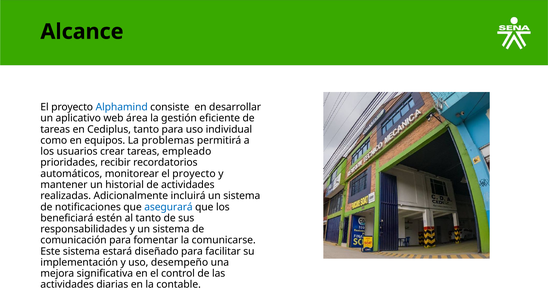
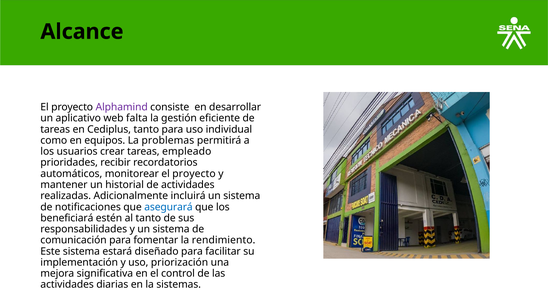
Alphamind colour: blue -> purple (122, 107)
área: área -> falta (137, 118)
comunicarse: comunicarse -> rendimiento (224, 240)
desempeño: desempeño -> priorización (180, 263)
contable: contable -> sistemas (179, 285)
